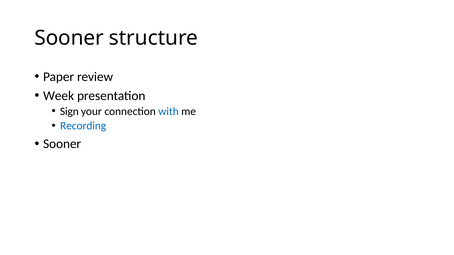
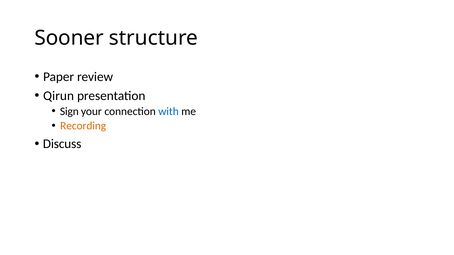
Week: Week -> Qirun (59, 96)
Recording colour: blue -> orange (83, 126)
Sooner: Sooner -> Discuss (62, 144)
